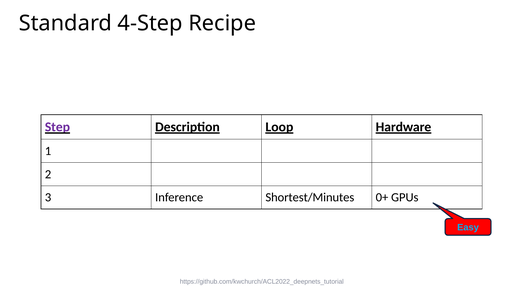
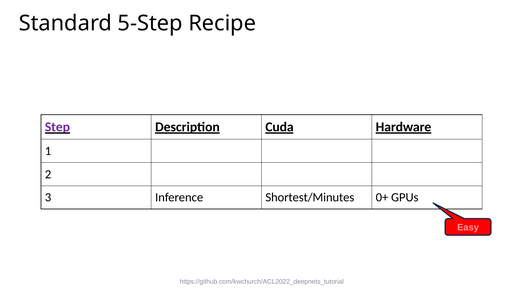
4-Step: 4-Step -> 5-Step (150, 23)
Loop: Loop -> Cuda (279, 127)
Easy colour: light blue -> pink (468, 227)
